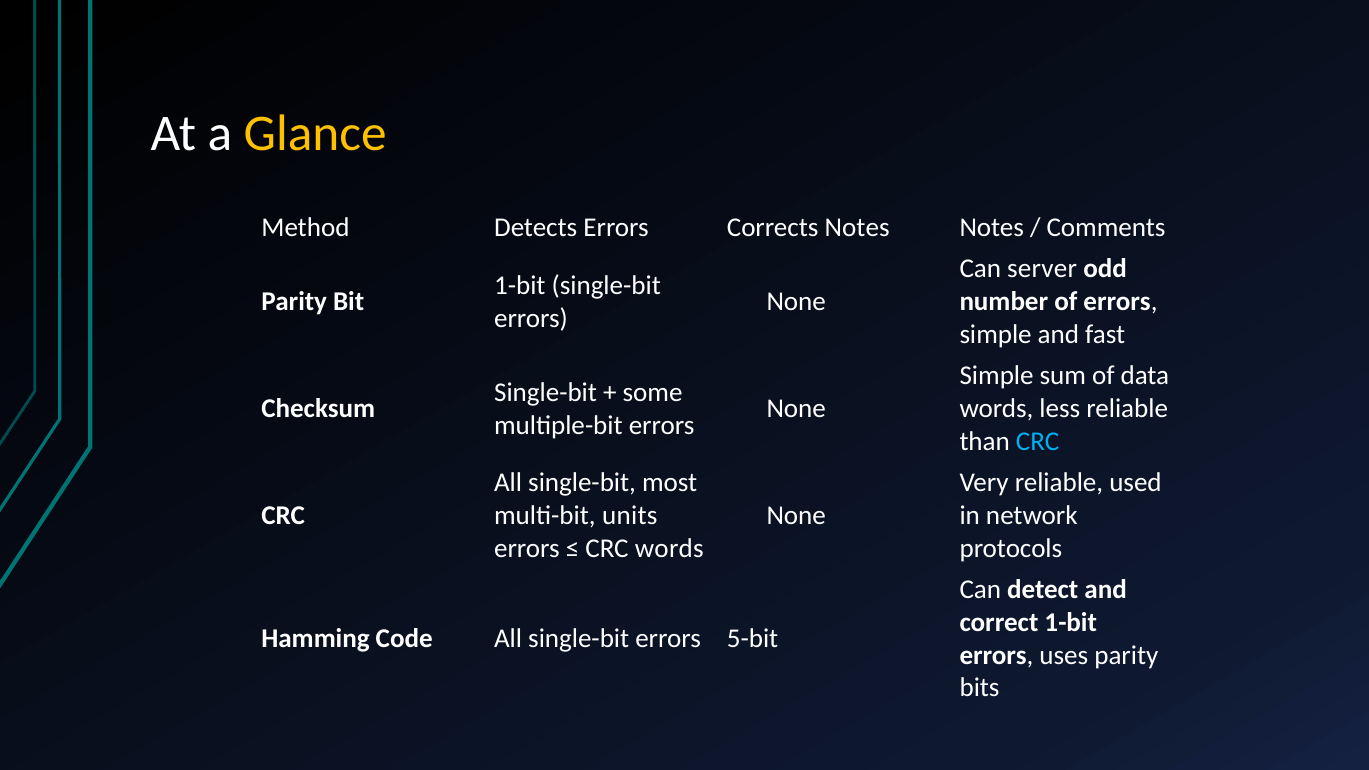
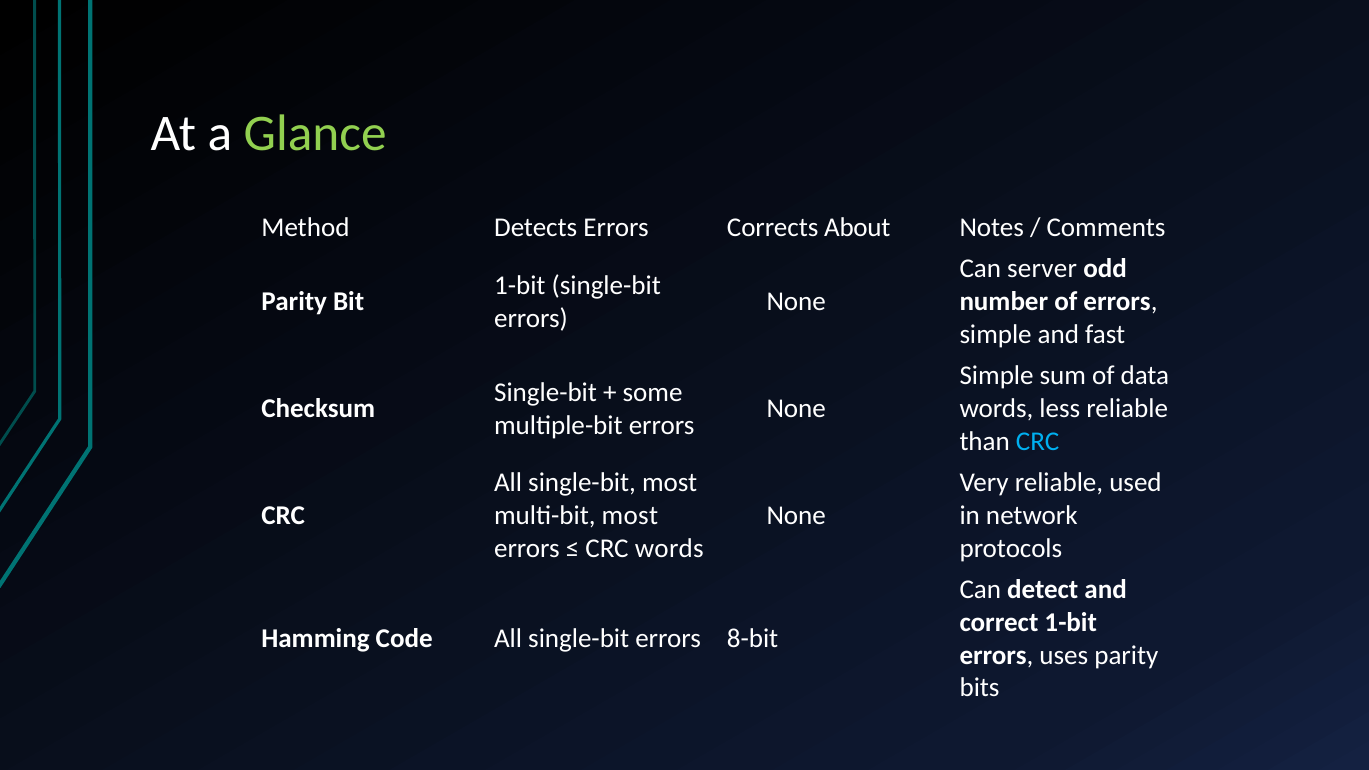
Glance colour: yellow -> light green (315, 133)
Corrects Notes: Notes -> About (857, 228)
multi-bit units: units -> most (630, 516)
5-bit: 5-bit -> 8-bit (753, 639)
